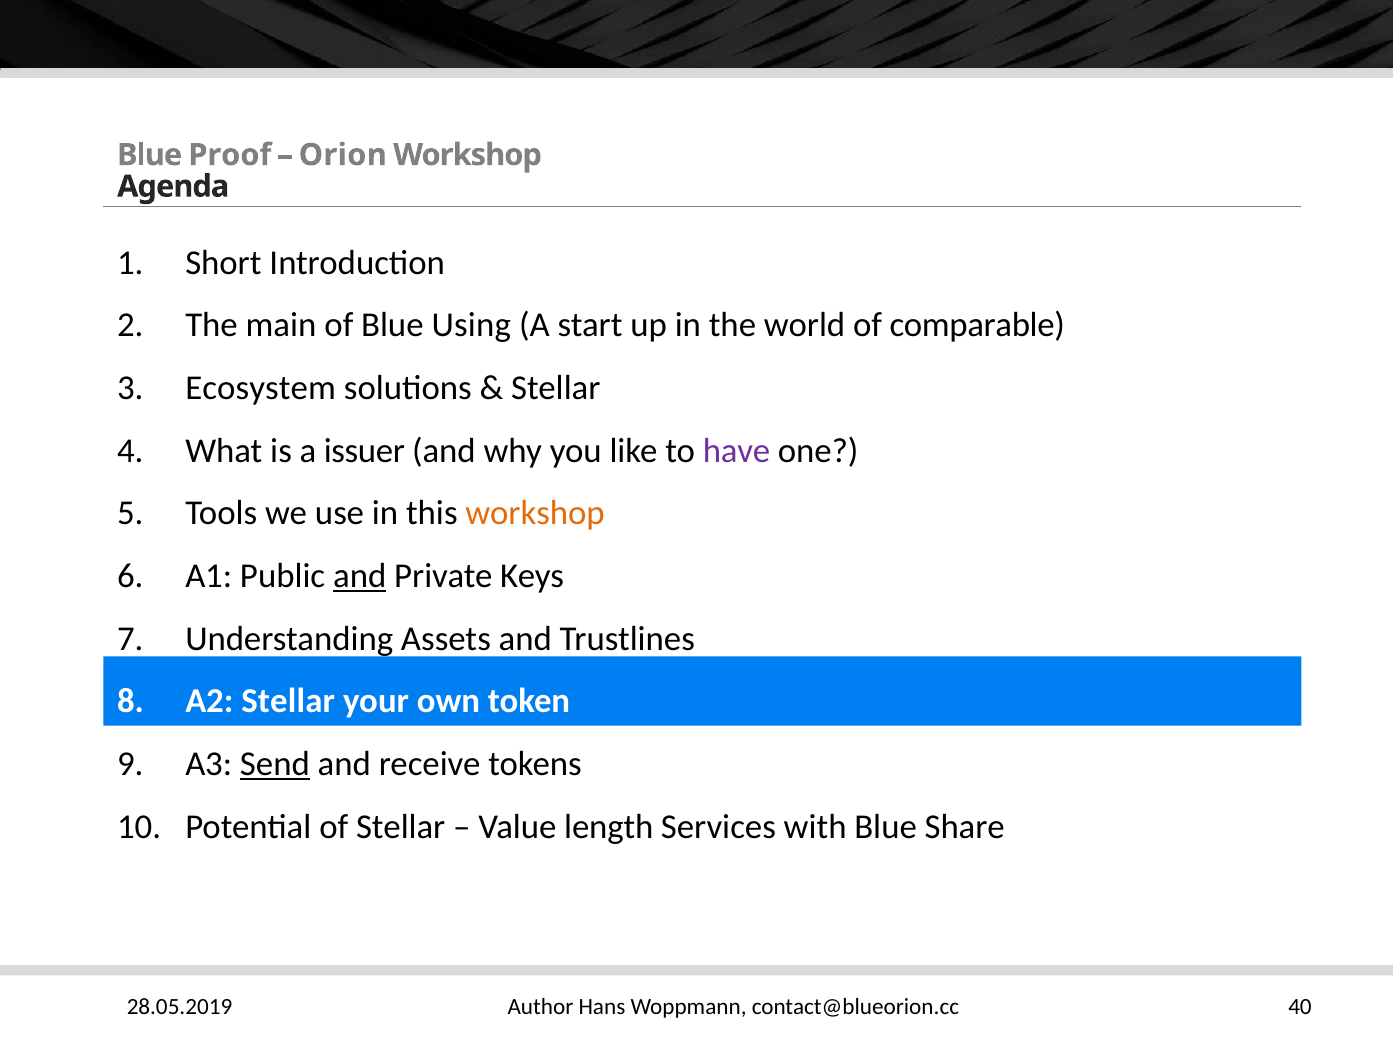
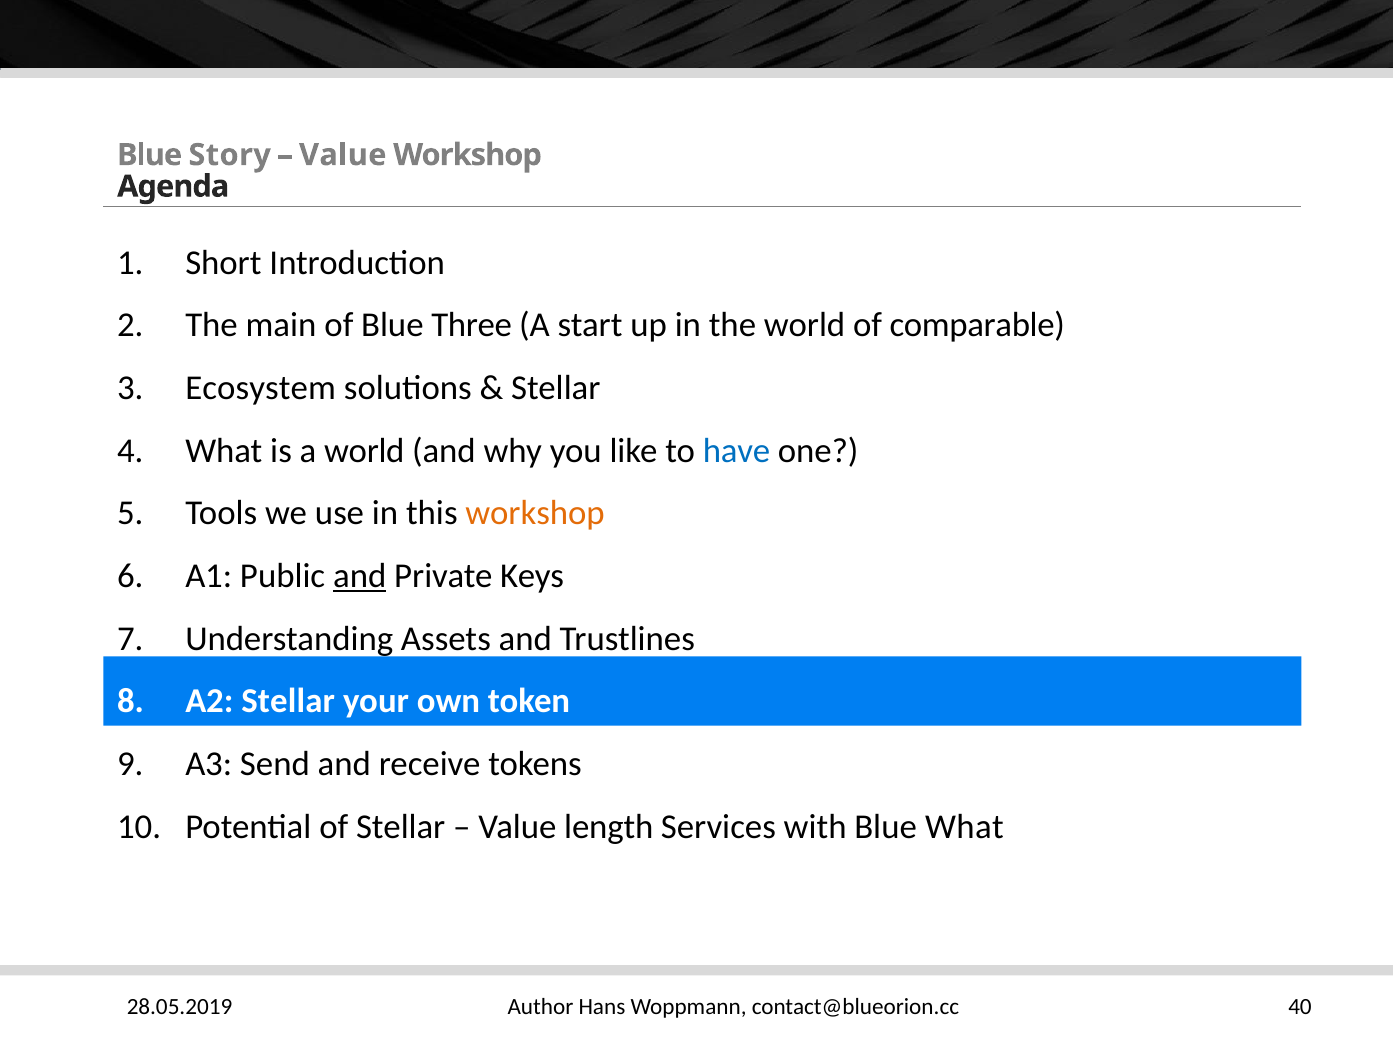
Proof: Proof -> Story (230, 155)
Orion: Orion -> Value (343, 155)
Using: Using -> Three (472, 325)
a issuer: issuer -> world (364, 451)
have colour: purple -> blue (737, 451)
Send underline: present -> none (275, 764)
Blue Share: Share -> What (964, 827)
